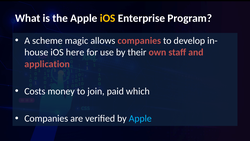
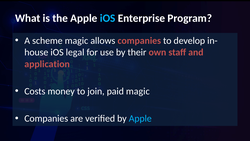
iOS colour: yellow -> light blue (108, 18)
here: here -> legal (75, 52)
paid which: which -> magic (138, 91)
